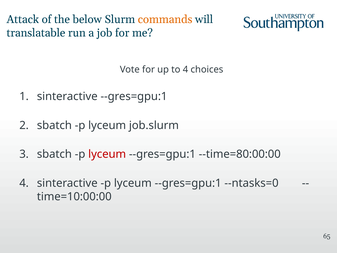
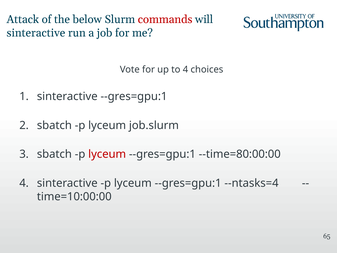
commands colour: orange -> red (165, 19)
translatable: translatable -> sinteractive (36, 33)
--ntasks=0: --ntasks=0 -> --ntasks=4 (252, 183)
